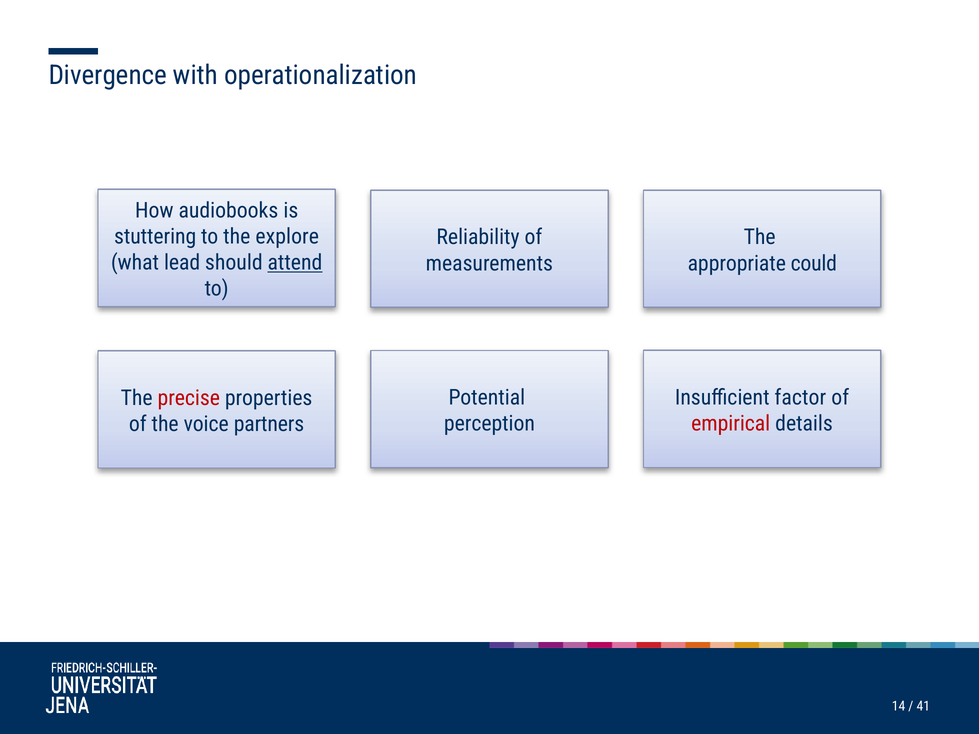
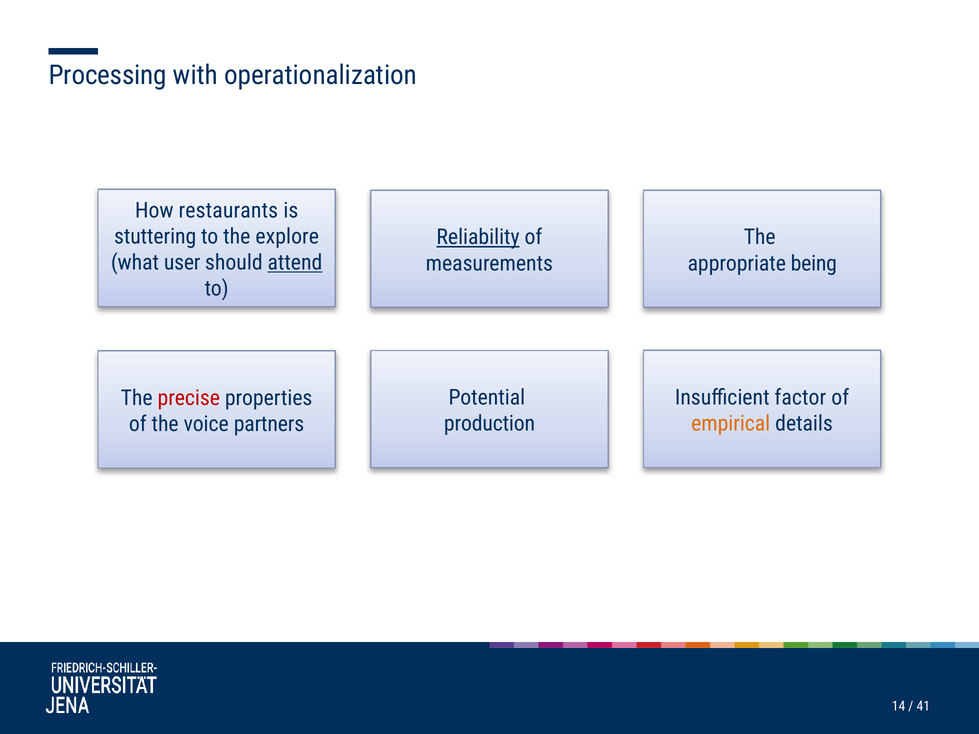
Divergence: Divergence -> Processing (108, 75)
audiobooks: audiobooks -> restaurants (228, 210)
Reliability underline: none -> present (478, 237)
lead: lead -> user (182, 263)
could: could -> being (814, 263)
empirical colour: red -> orange (731, 424)
perception: perception -> production (490, 424)
